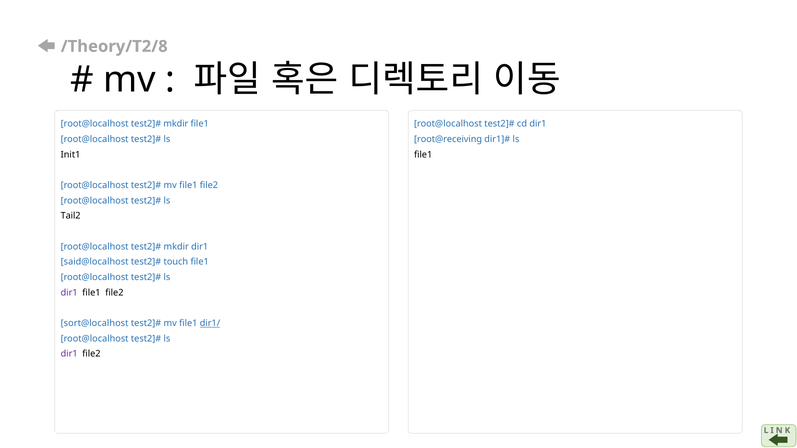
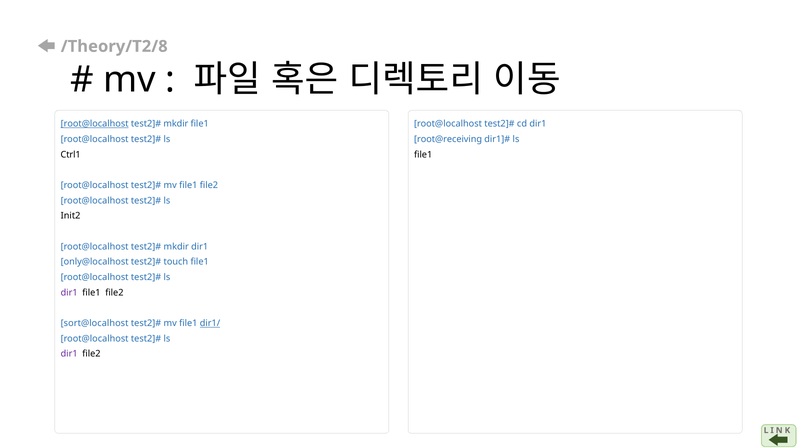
root@localhost underline: none -> present (95, 124)
Init1: Init1 -> Ctrl1 (71, 155)
Tail2: Tail2 -> Init2 (71, 216)
said@localhost: said@localhost -> only@localhost (95, 262)
